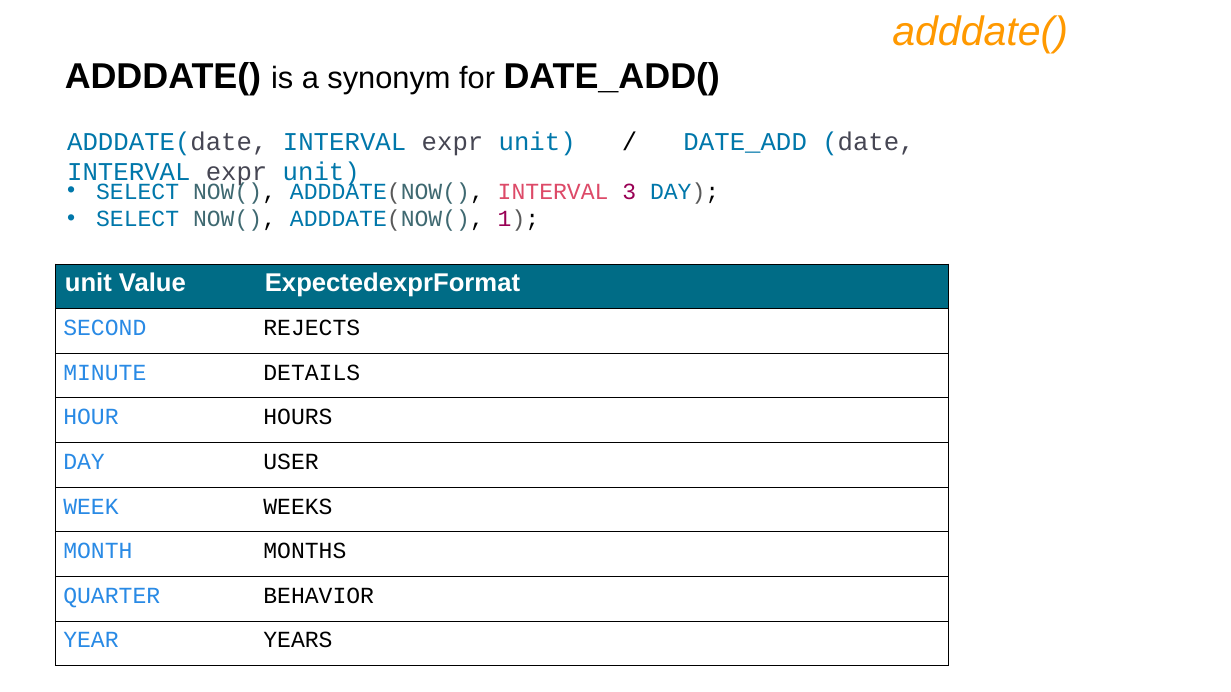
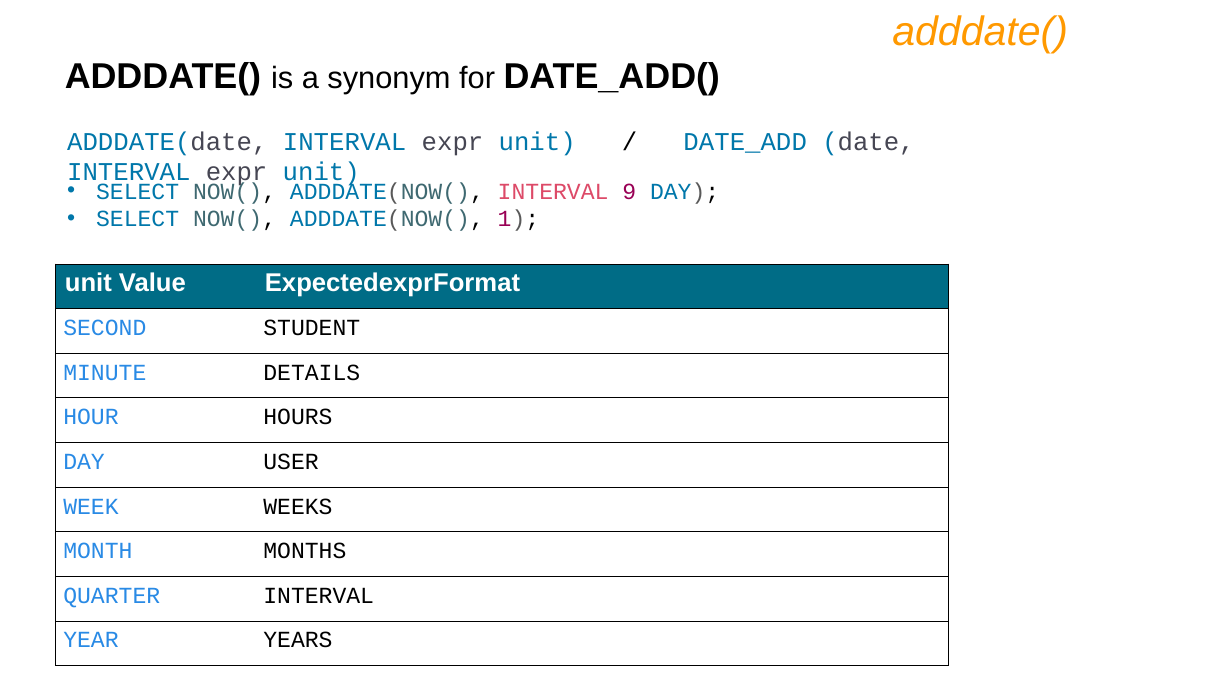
3: 3 -> 9 (629, 192)
REJECTS: REJECTS -> STUDENT (312, 328)
QUARTER BEHAVIOR: BEHAVIOR -> INTERVAL (319, 596)
